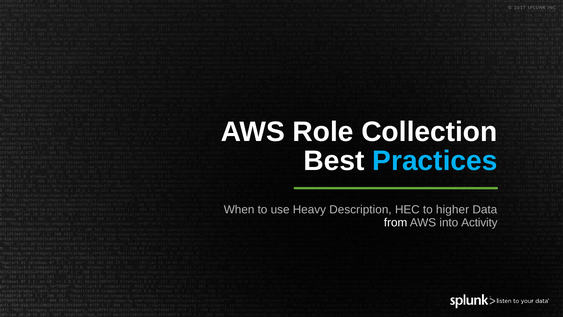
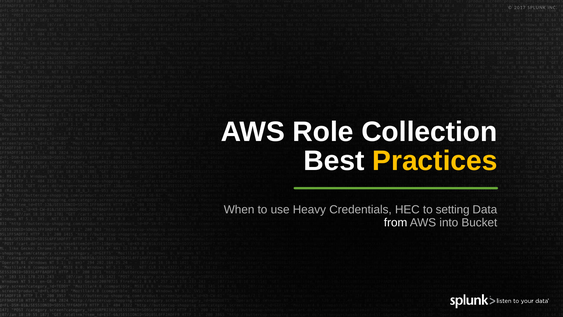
Practices colour: light blue -> yellow (435, 161)
Description: Description -> Credentials (360, 209)
higher: higher -> setting (453, 209)
Activity: Activity -> Bucket (479, 222)
